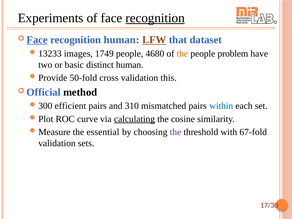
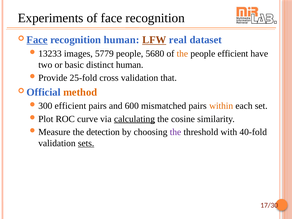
recognition underline: present -> none (155, 18)
that: that -> real (178, 40)
1749: 1749 -> 5779 (104, 54)
4680: 4680 -> 5680 (155, 54)
people problem: problem -> efficient (233, 54)
50-fold: 50-fold -> 25-fold (83, 78)
this: this -> that (169, 78)
method colour: black -> orange (80, 92)
310: 310 -> 600 (132, 106)
within colour: blue -> orange (221, 106)
essential: essential -> detection (103, 132)
67-fold: 67-fold -> 40-fold (253, 132)
sets underline: none -> present (86, 143)
